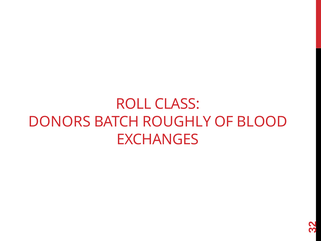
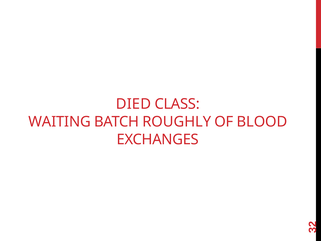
ROLL: ROLL -> DIED (133, 104)
DONORS: DONORS -> WAITING (60, 122)
